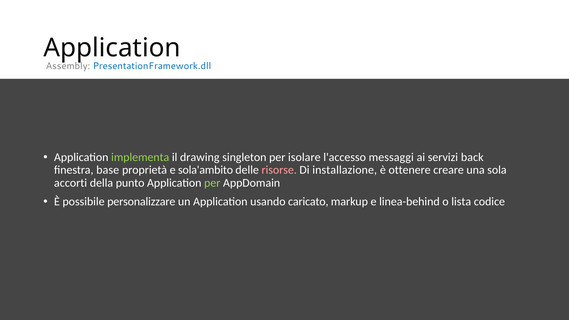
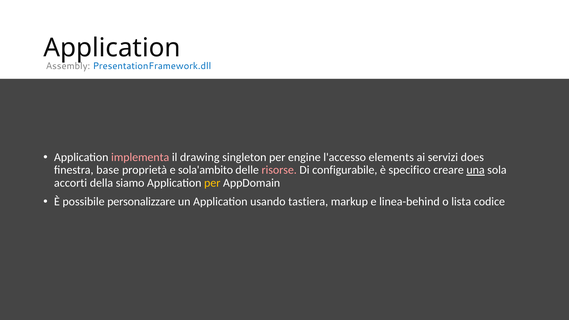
implementa colour: light green -> pink (140, 157)
isolare: isolare -> engine (304, 157)
messaggi: messaggi -> elements (391, 157)
back: back -> does (472, 157)
installazione: installazione -> configurabile (345, 170)
ottenere: ottenere -> specifico (410, 170)
una underline: none -> present (476, 170)
punto: punto -> siamo (130, 183)
per colour: light green -> yellow (212, 183)
caricato: caricato -> tastiera (308, 202)
